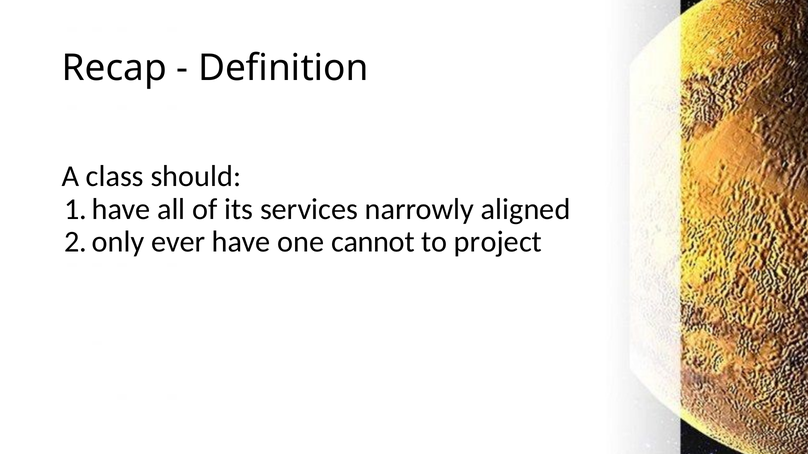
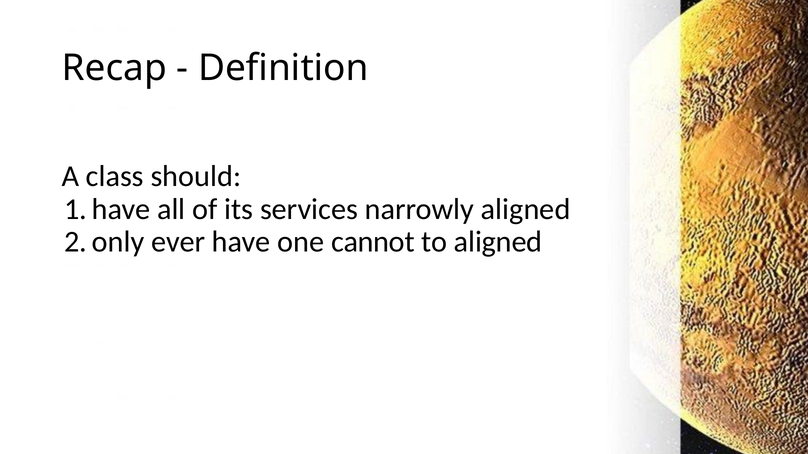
to project: project -> aligned (498, 242)
